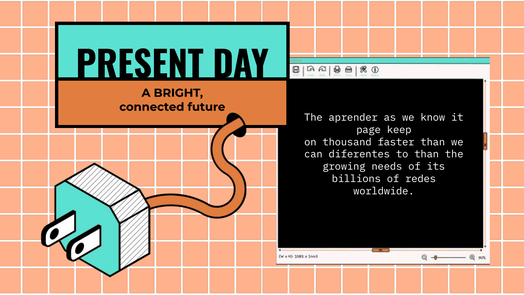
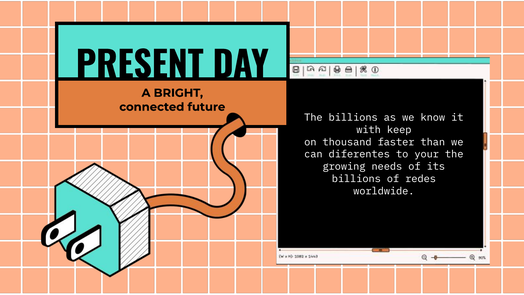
The aprender: aprender -> billions (353, 117)
page: page -> with (369, 130)
to than: than -> your (427, 154)
